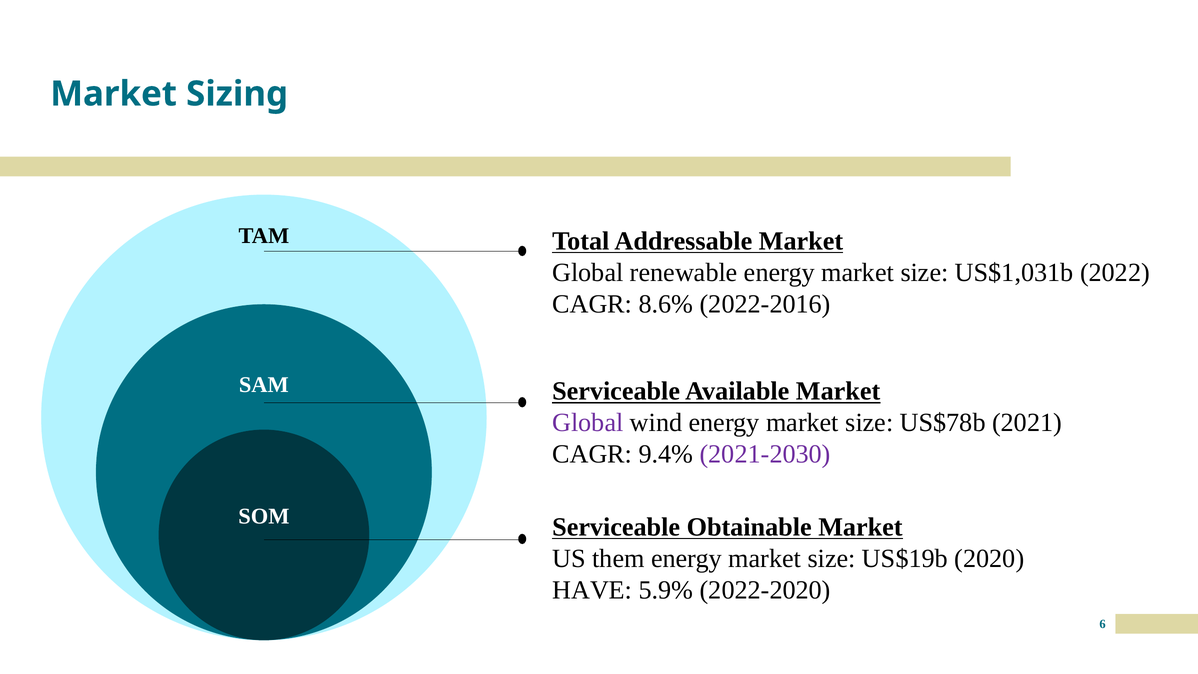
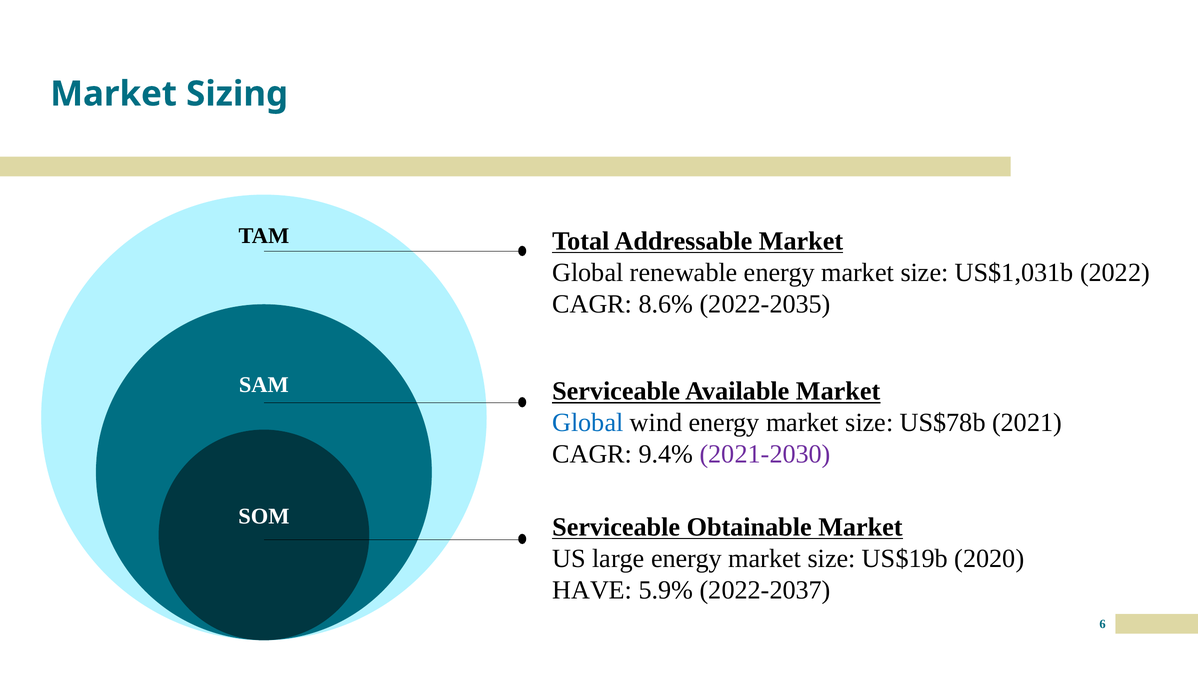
2022-2016: 2022-2016 -> 2022-2035 (765, 304)
Global colour: purple -> blue (588, 422)
them: them -> large (618, 558)
2022-2020: 2022-2020 -> 2022-2037 (765, 590)
